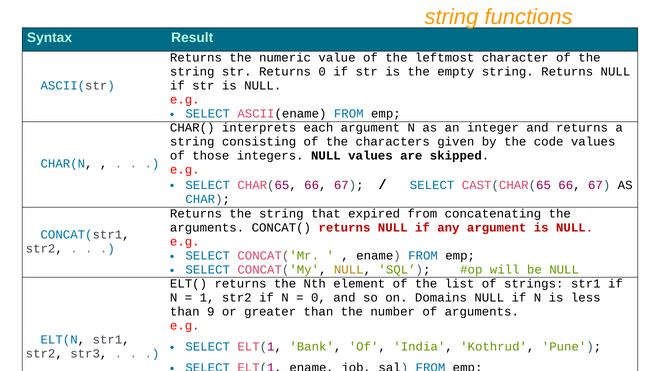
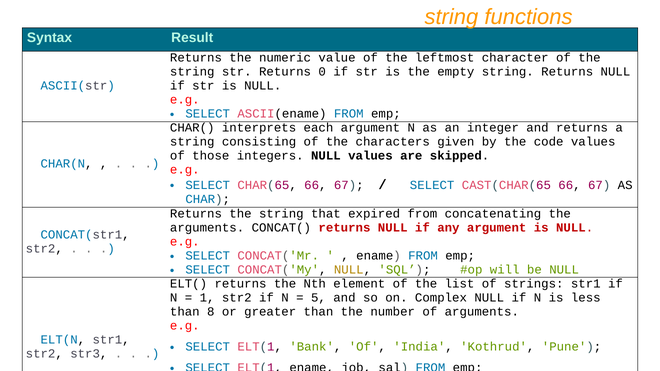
0: 0 -> 5 (318, 298)
Domains: Domains -> Complex (441, 298)
9: 9 -> 8 (211, 312)
